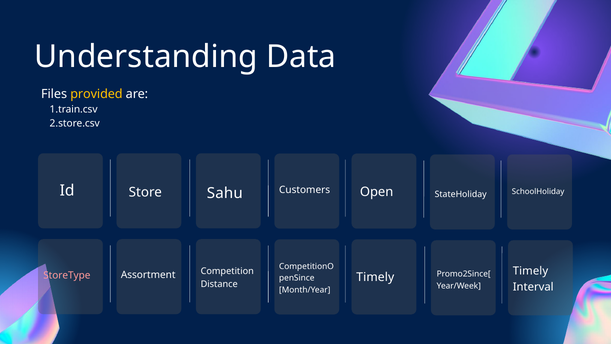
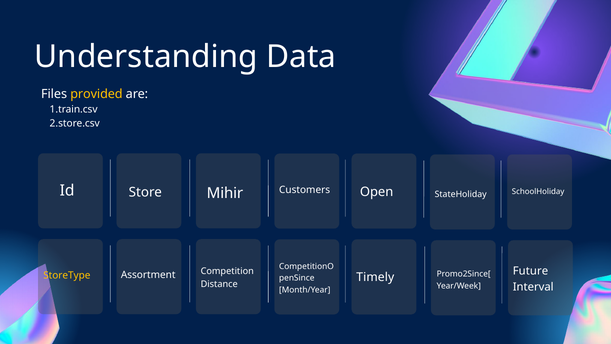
Sahu: Sahu -> Mihir (225, 193)
Timely: Timely -> Future (530, 271)
StoreType colour: pink -> yellow (67, 275)
